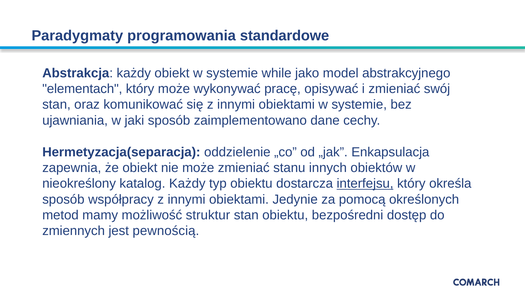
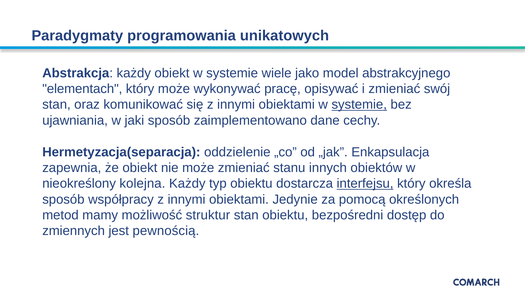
standardowe: standardowe -> unikatowych (285, 36)
while: while -> wiele (277, 73)
systemie underline: none -> present (359, 104)
katalog: katalog -> kolejna (142, 183)
